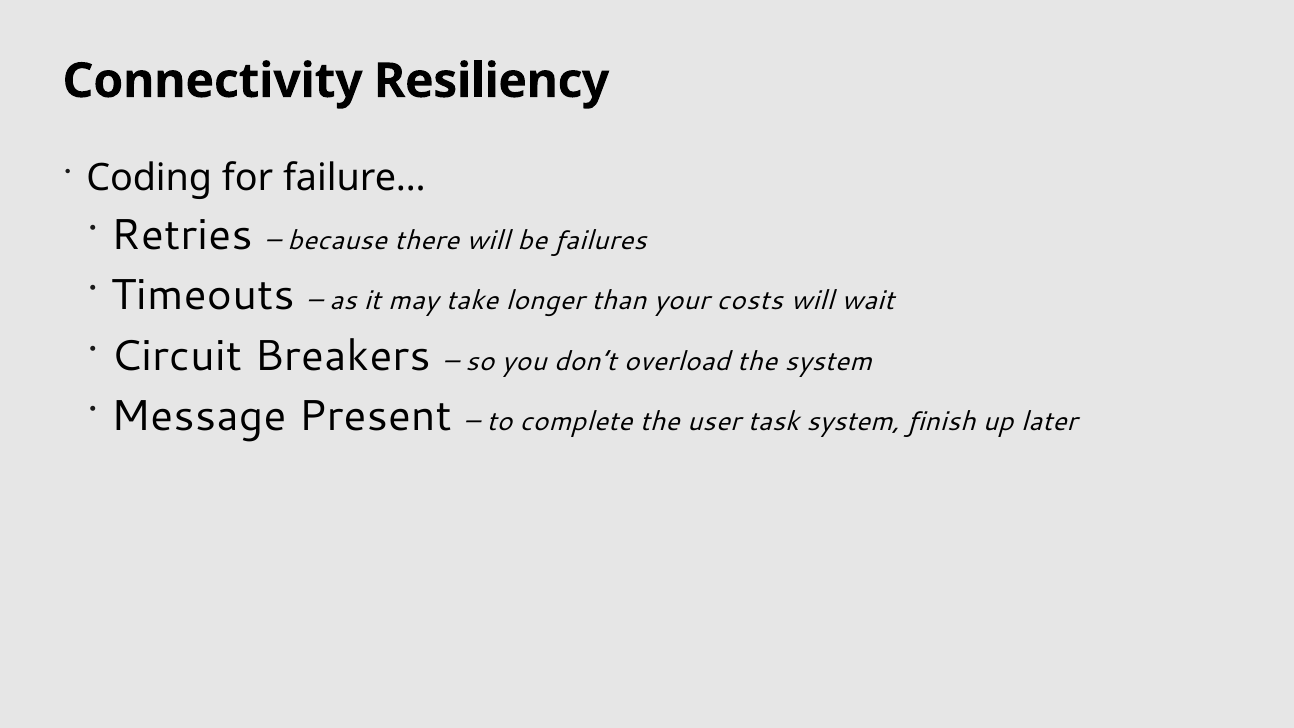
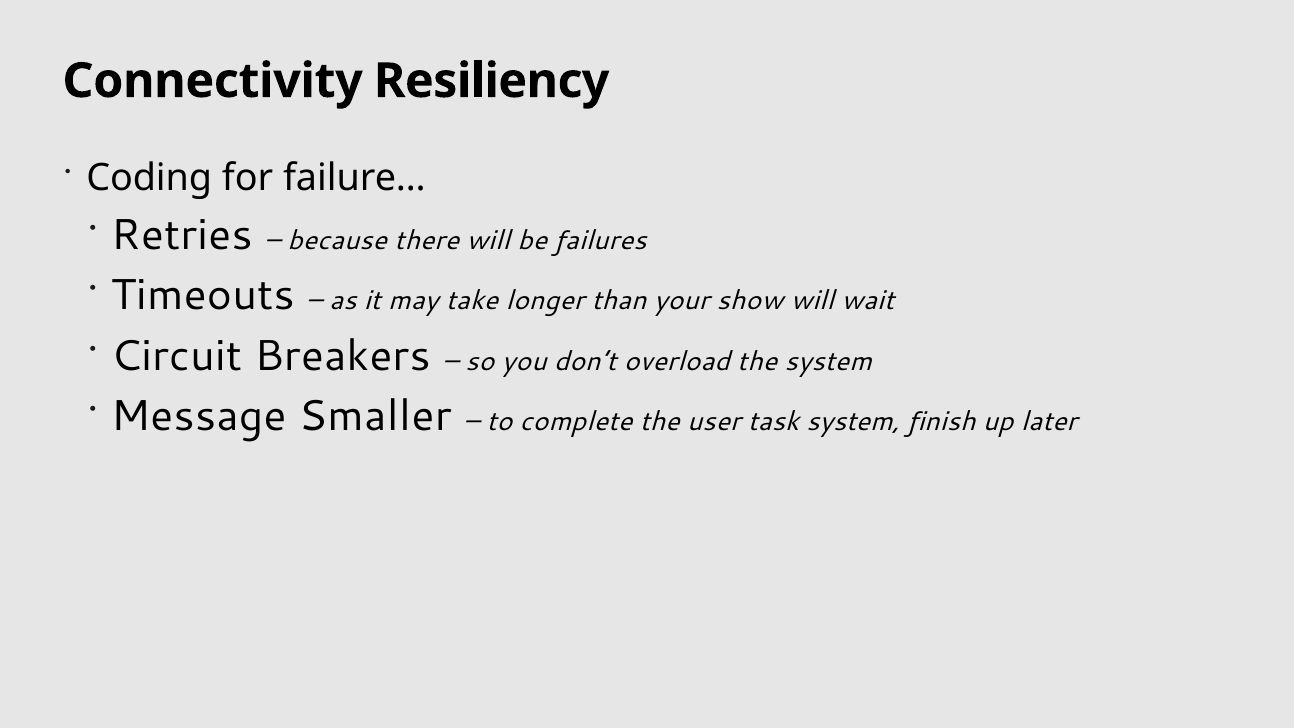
costs: costs -> show (750, 301)
Present: Present -> Smaller (375, 416)
